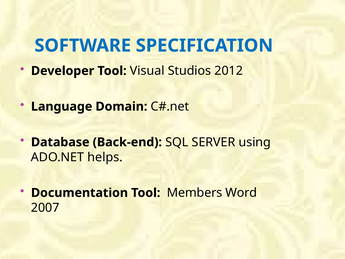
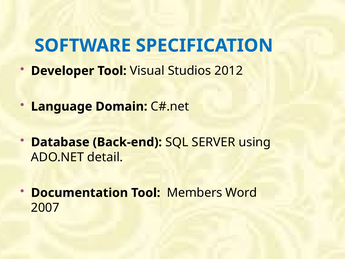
helps: helps -> detail (105, 157)
